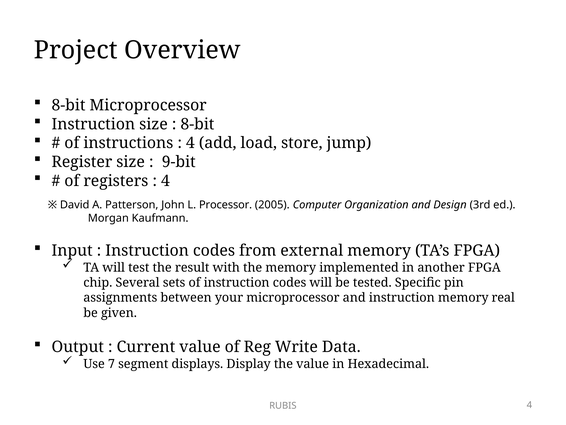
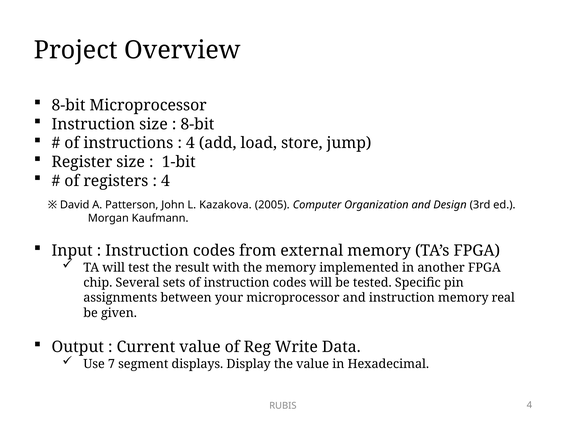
9-bit: 9-bit -> 1-bit (179, 162)
Processor: Processor -> Kazakova (225, 205)
